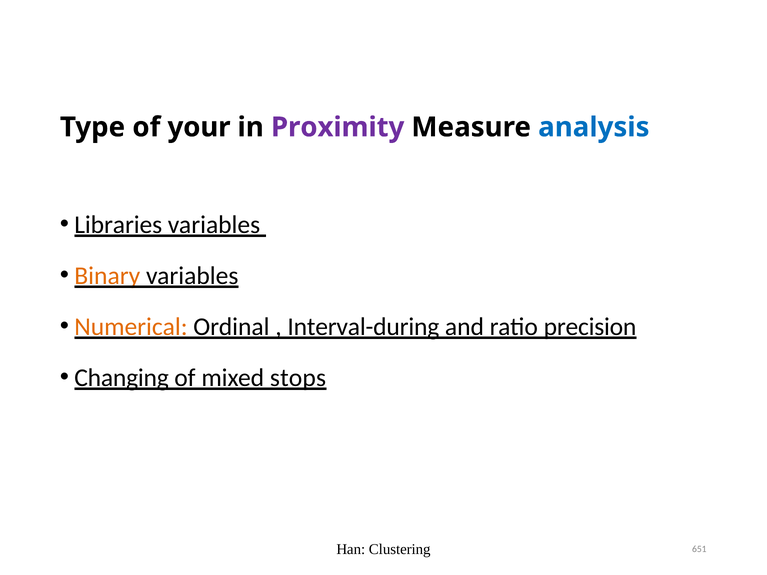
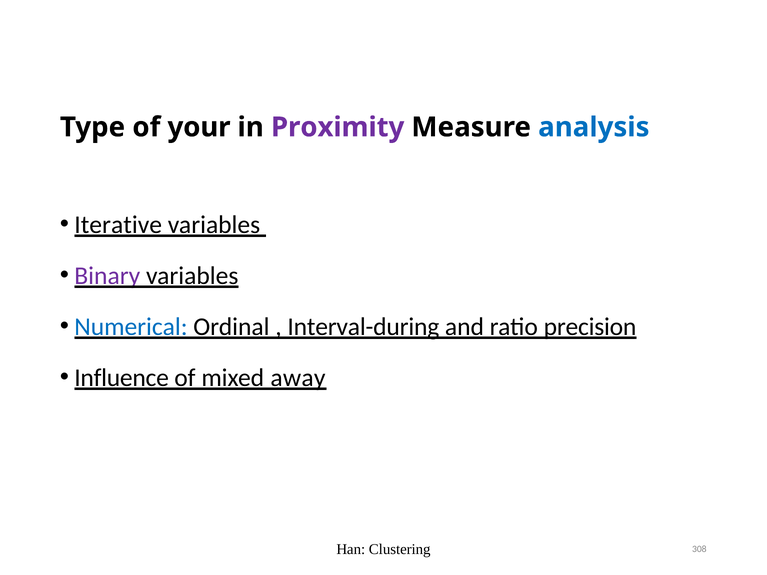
Libraries: Libraries -> Iterative (118, 225)
Binary colour: orange -> purple (107, 276)
Numerical colour: orange -> blue (131, 327)
Changing: Changing -> Influence (122, 378)
stops: stops -> away (298, 378)
651: 651 -> 308 (699, 549)
